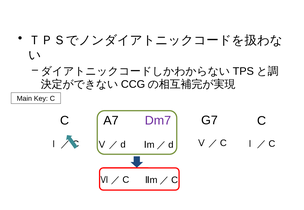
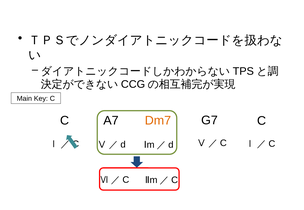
Dm7 colour: purple -> orange (158, 121)
